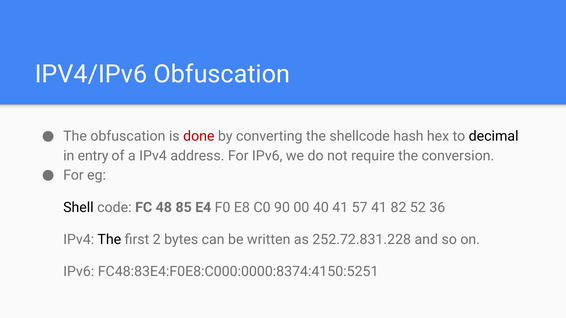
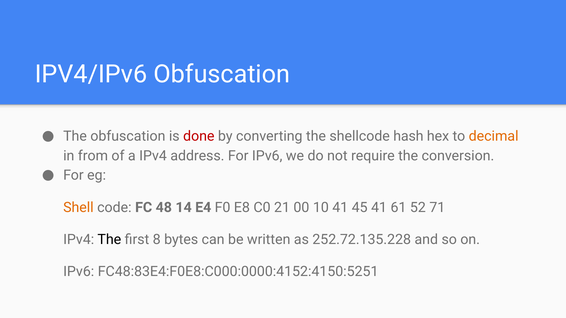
decimal colour: black -> orange (494, 136)
entry: entry -> from (93, 156)
Shell colour: black -> orange (78, 208)
85: 85 -> 14 (184, 208)
90: 90 -> 21 (282, 208)
40: 40 -> 10 (321, 208)
57: 57 -> 45 (360, 208)
82: 82 -> 61 (398, 208)
36: 36 -> 71 (437, 208)
2: 2 -> 8 (157, 240)
252.72.831.228: 252.72.831.228 -> 252.72.135.228 (362, 240)
FC48:83E4:F0E8:C000:0000:8374:4150:5251: FC48:83E4:F0E8:C000:0000:8374:4150:5251 -> FC48:83E4:F0E8:C000:0000:4152:4150:5251 (238, 272)
